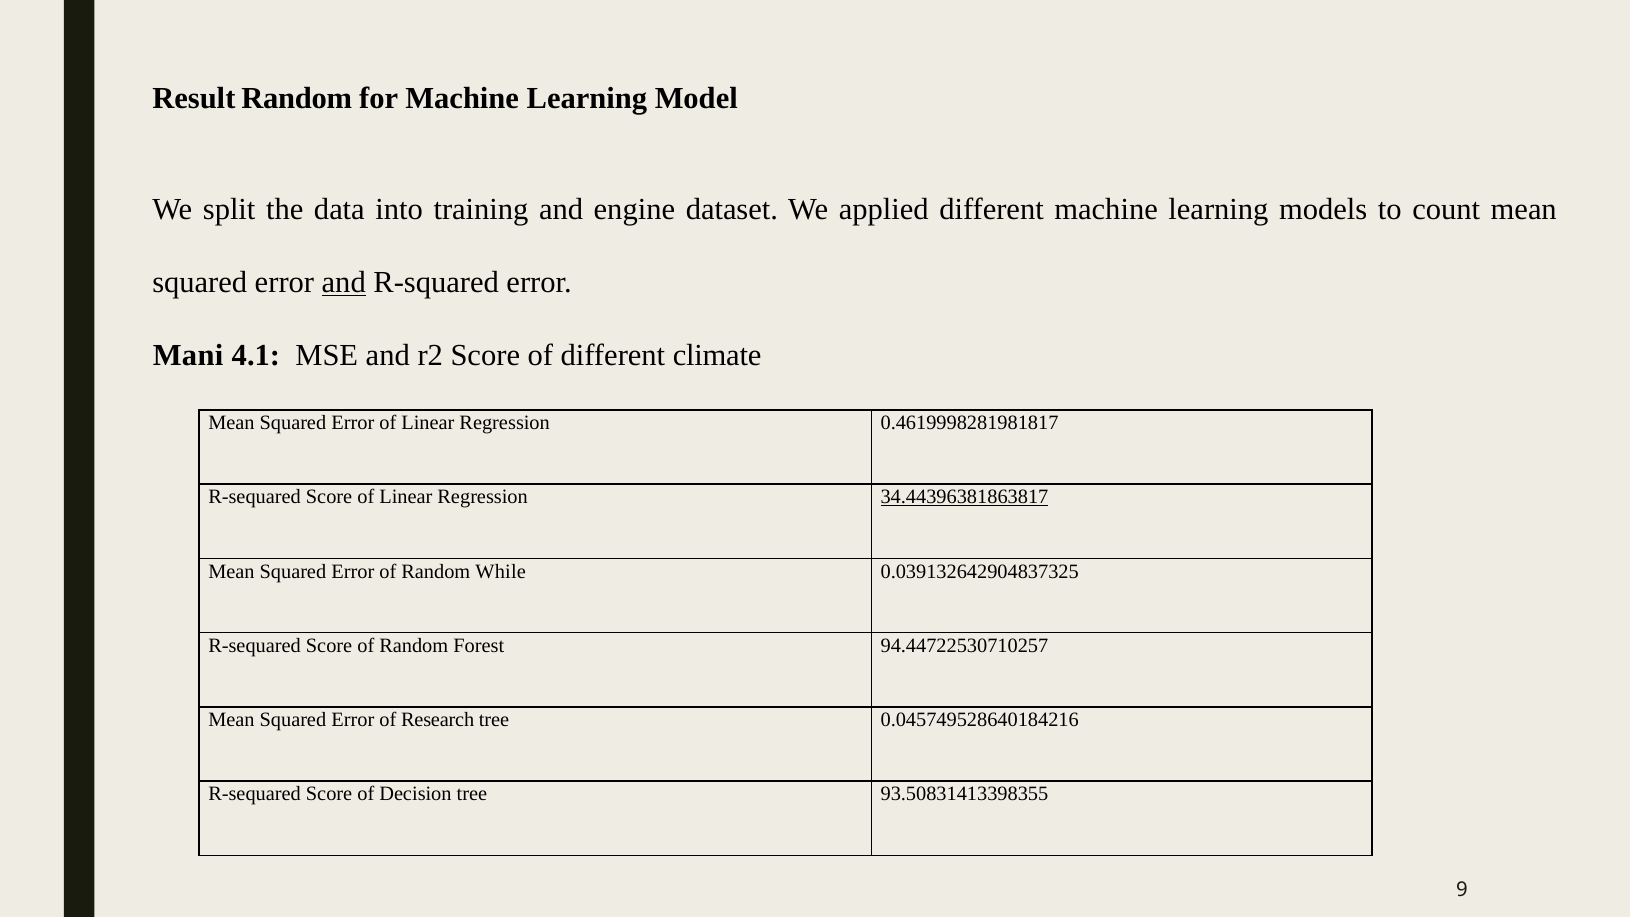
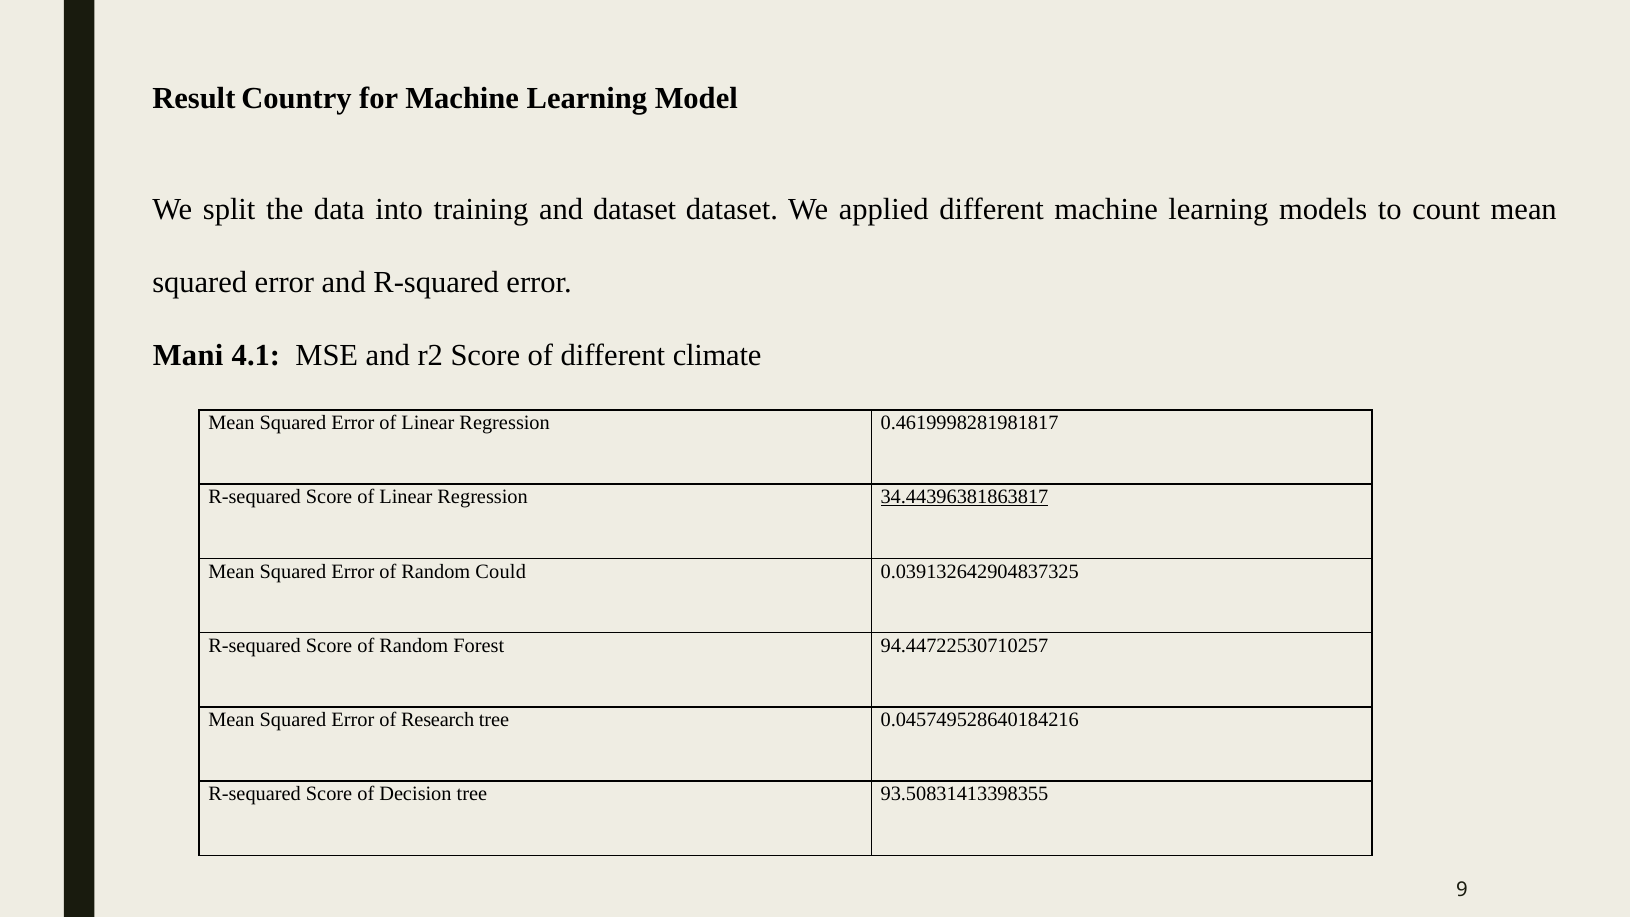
Result Random: Random -> Country (297, 99)
and engine: engine -> dataset (635, 209)
and underline: present -> none (344, 282)
While: While -> Could (501, 571)
